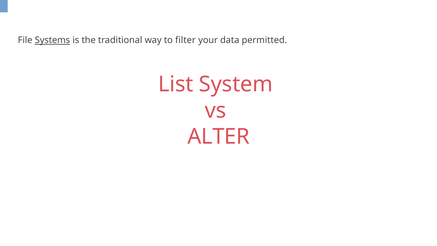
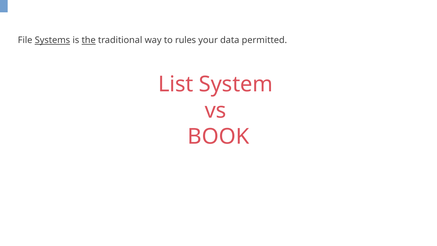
the underline: none -> present (89, 40)
filter: filter -> rules (186, 40)
ALTER: ALTER -> BOOK (218, 137)
